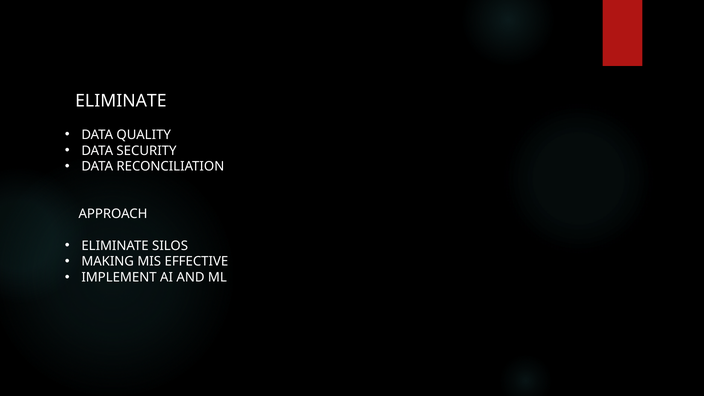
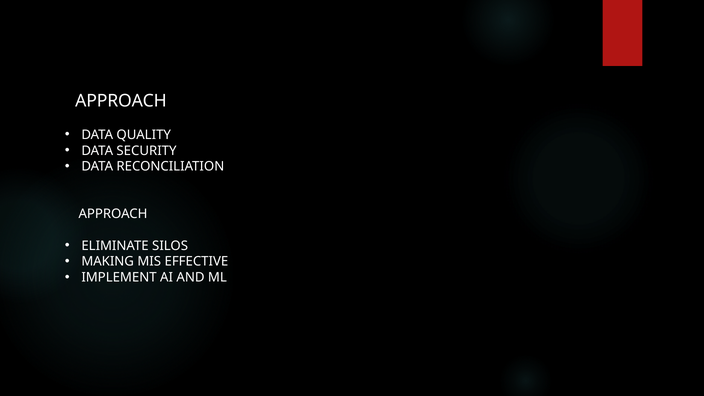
ELIMINATE: ELIMINATE -> APPROACH (121, 101)
